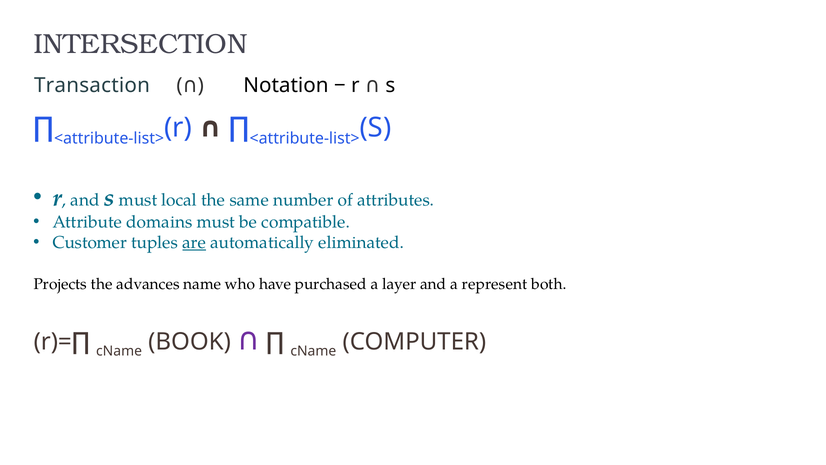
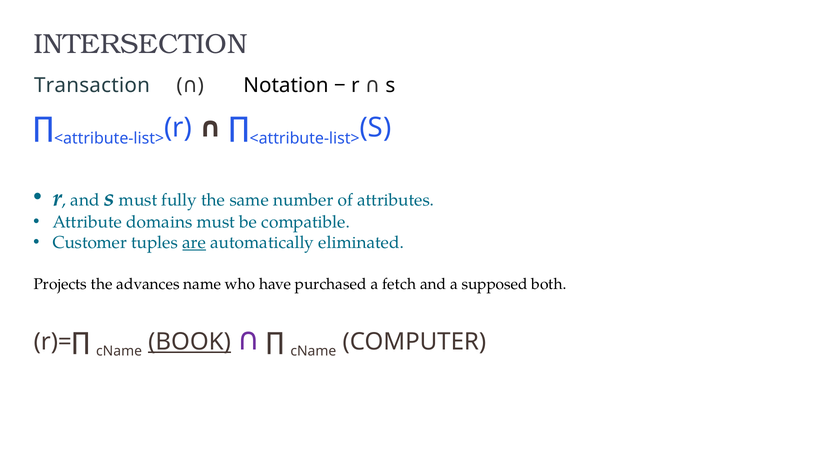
local: local -> fully (179, 200)
layer: layer -> fetch (399, 284)
represent: represent -> supposed (495, 284)
BOOK underline: none -> present (190, 342)
